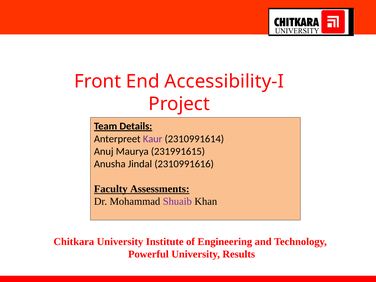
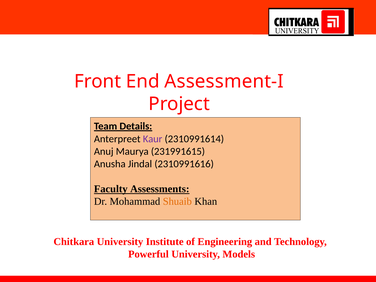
Accessibility-I: Accessibility-I -> Assessment-I (224, 81)
Shuaib colour: purple -> orange (177, 202)
Results: Results -> Models (239, 254)
